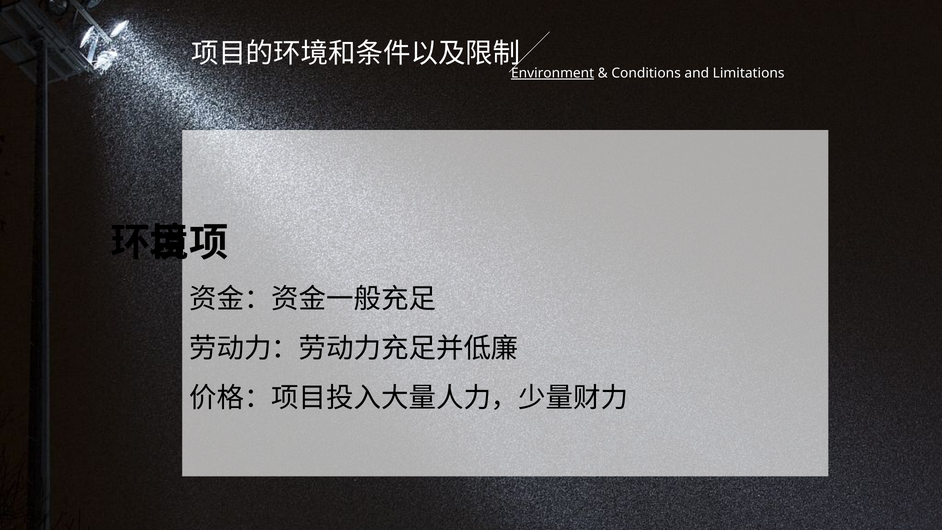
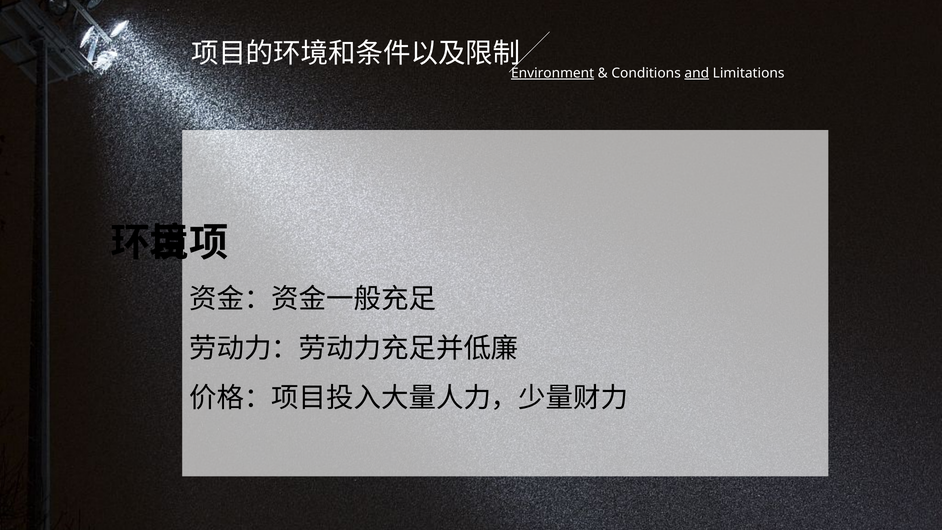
and underline: none -> present (697, 73)
